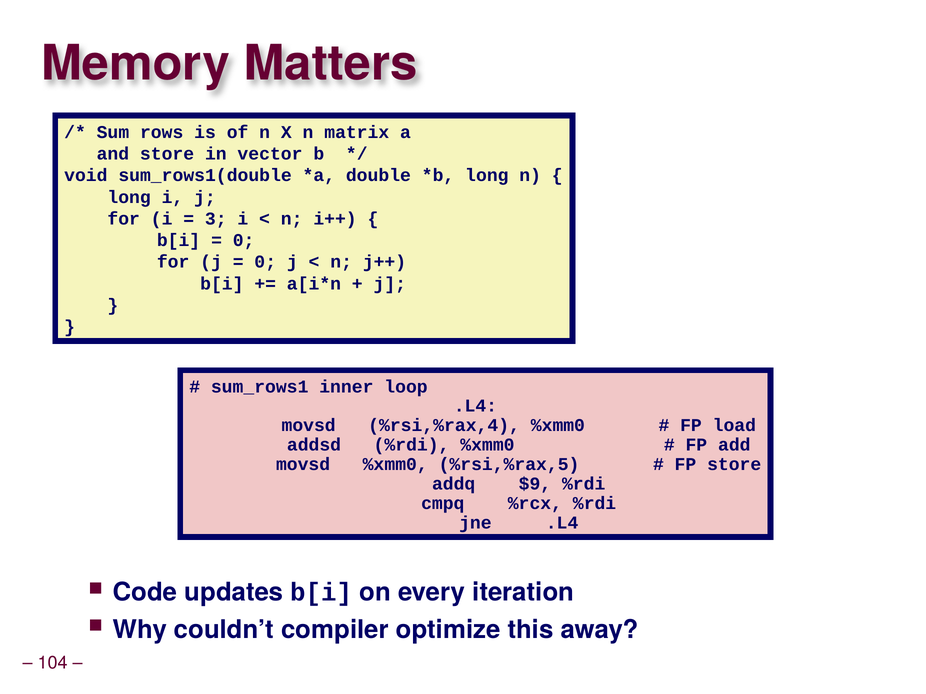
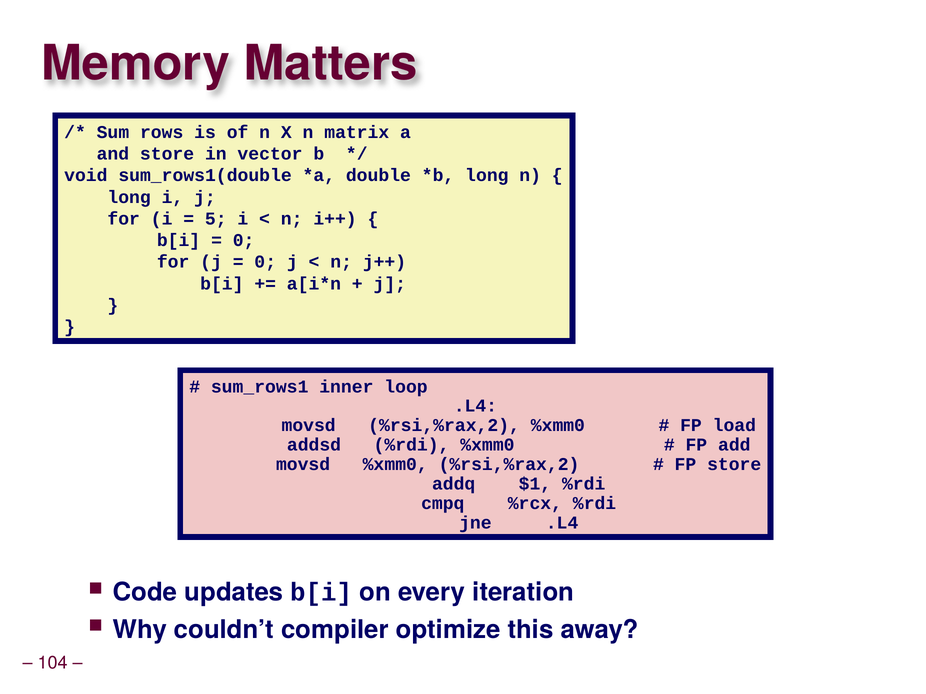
3: 3 -> 5 (216, 219)
movsd %rsi,%rax,4: %rsi,%rax,4 -> %rsi,%rax,2 (444, 425)
%xmm0 %rsi,%rax,5: %rsi,%rax,5 -> %rsi,%rax,2 (509, 464)
$9: $9 -> $1 (535, 484)
